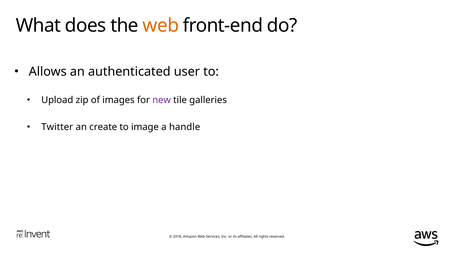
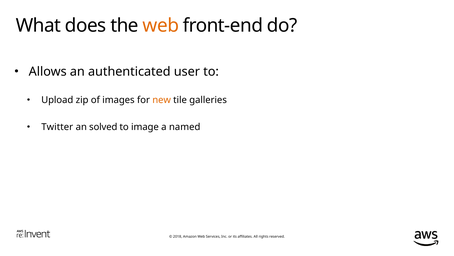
new colour: purple -> orange (162, 100)
create: create -> solved (103, 127)
handle: handle -> named (185, 127)
